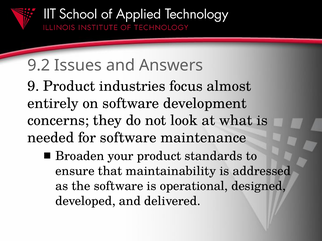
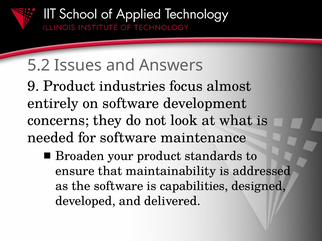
9.2: 9.2 -> 5.2 (39, 66)
operational: operational -> capabilities (194, 186)
